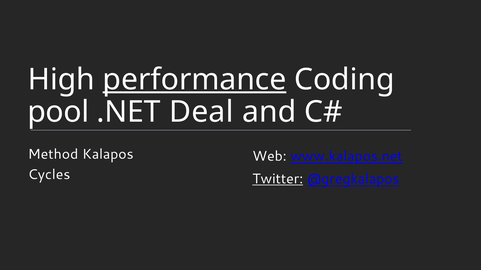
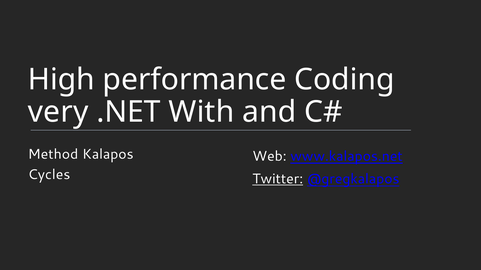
performance underline: present -> none (194, 80)
pool: pool -> very (58, 112)
Deal: Deal -> With (201, 112)
